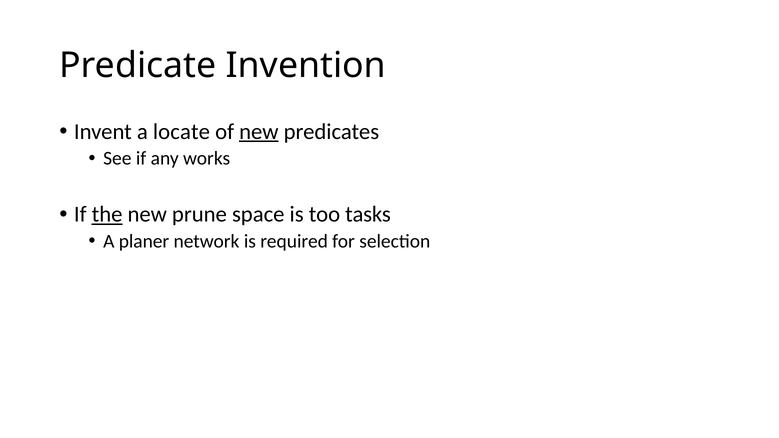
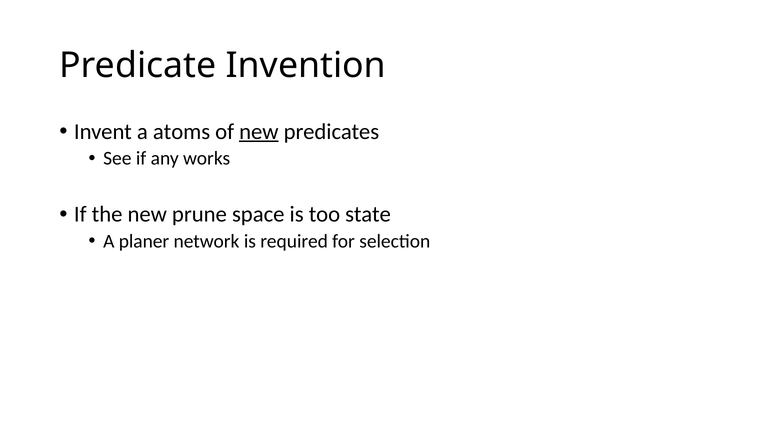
locate: locate -> atoms (182, 132)
the underline: present -> none (107, 215)
tasks: tasks -> state (368, 215)
